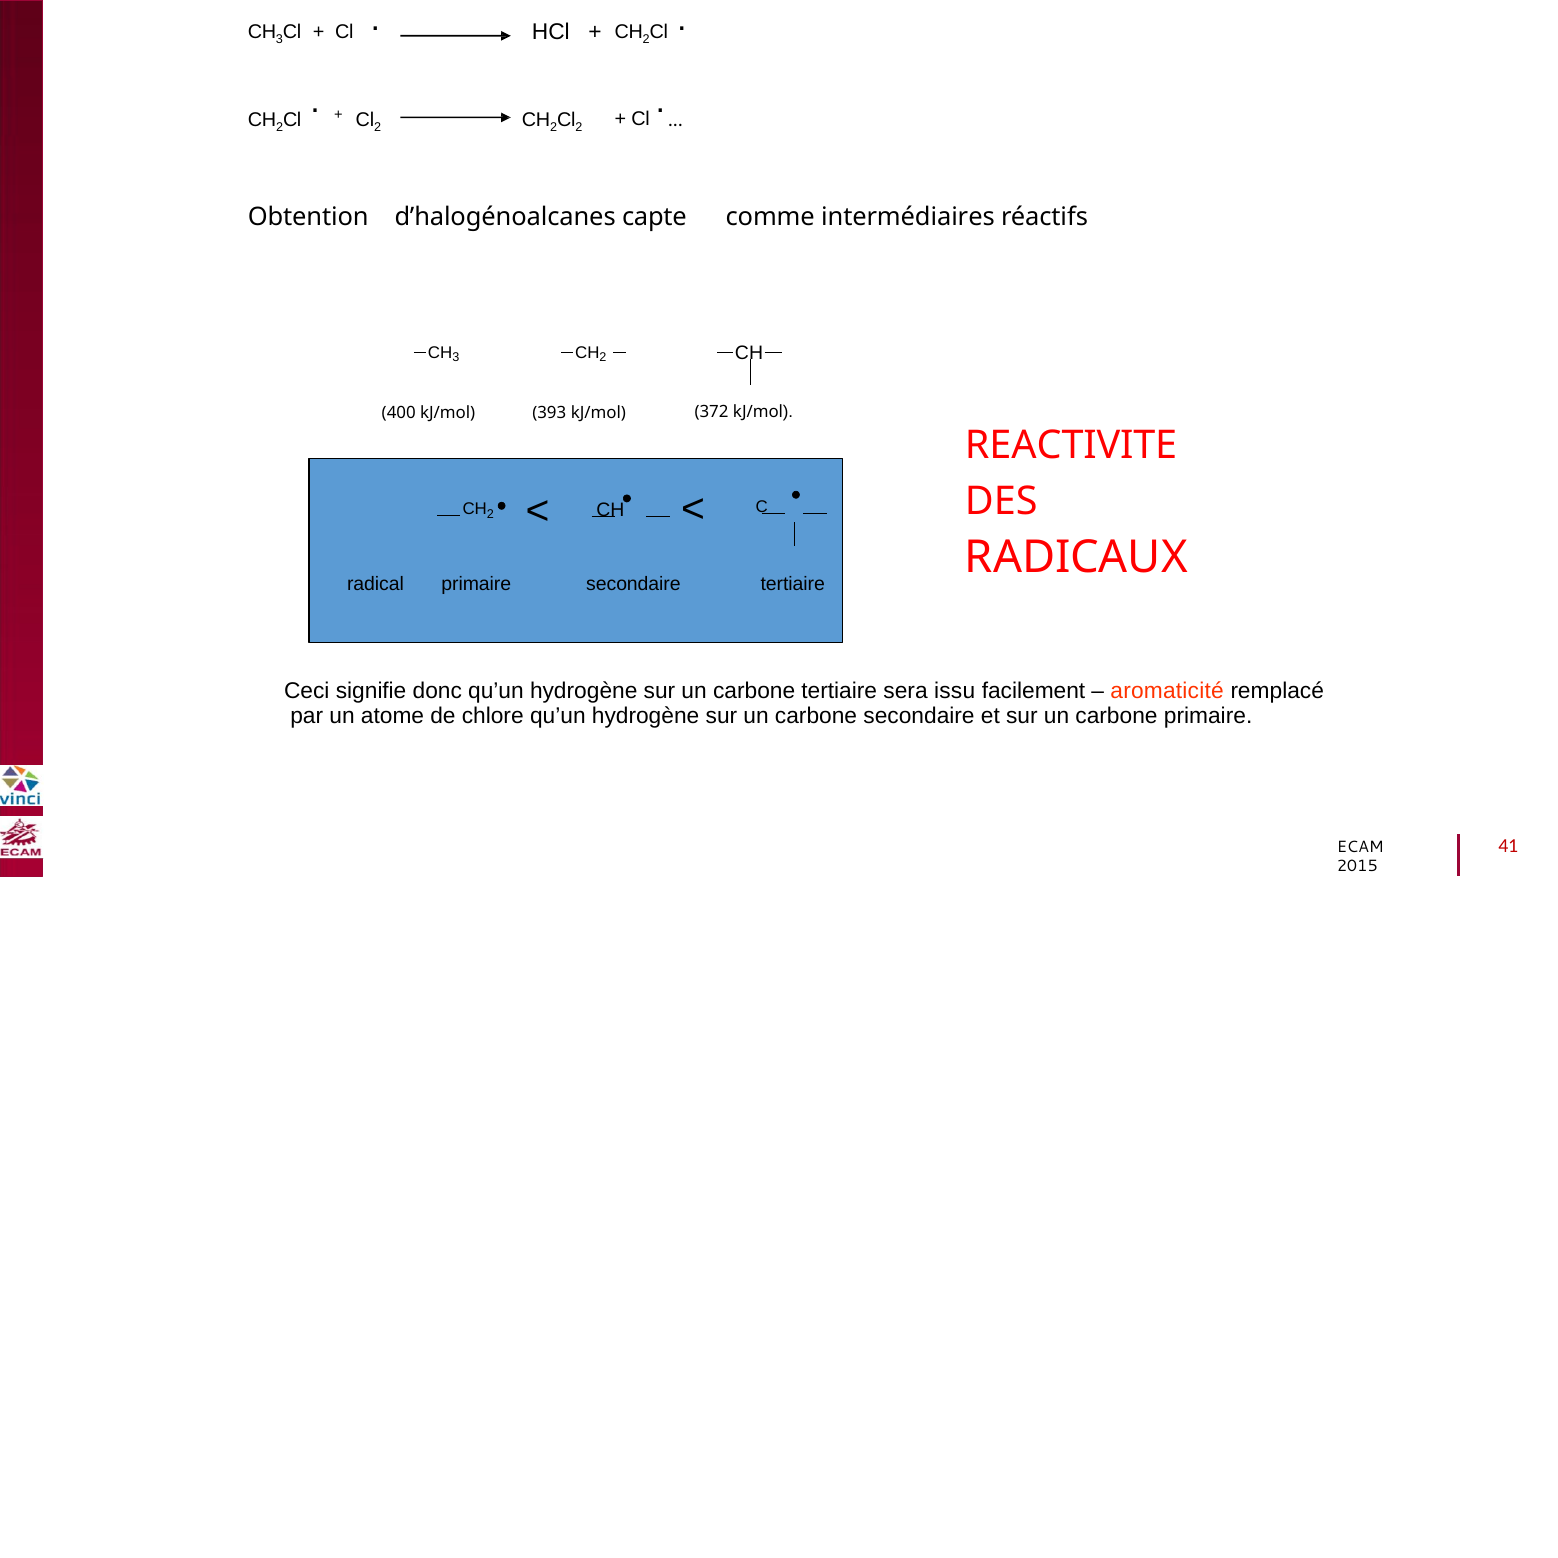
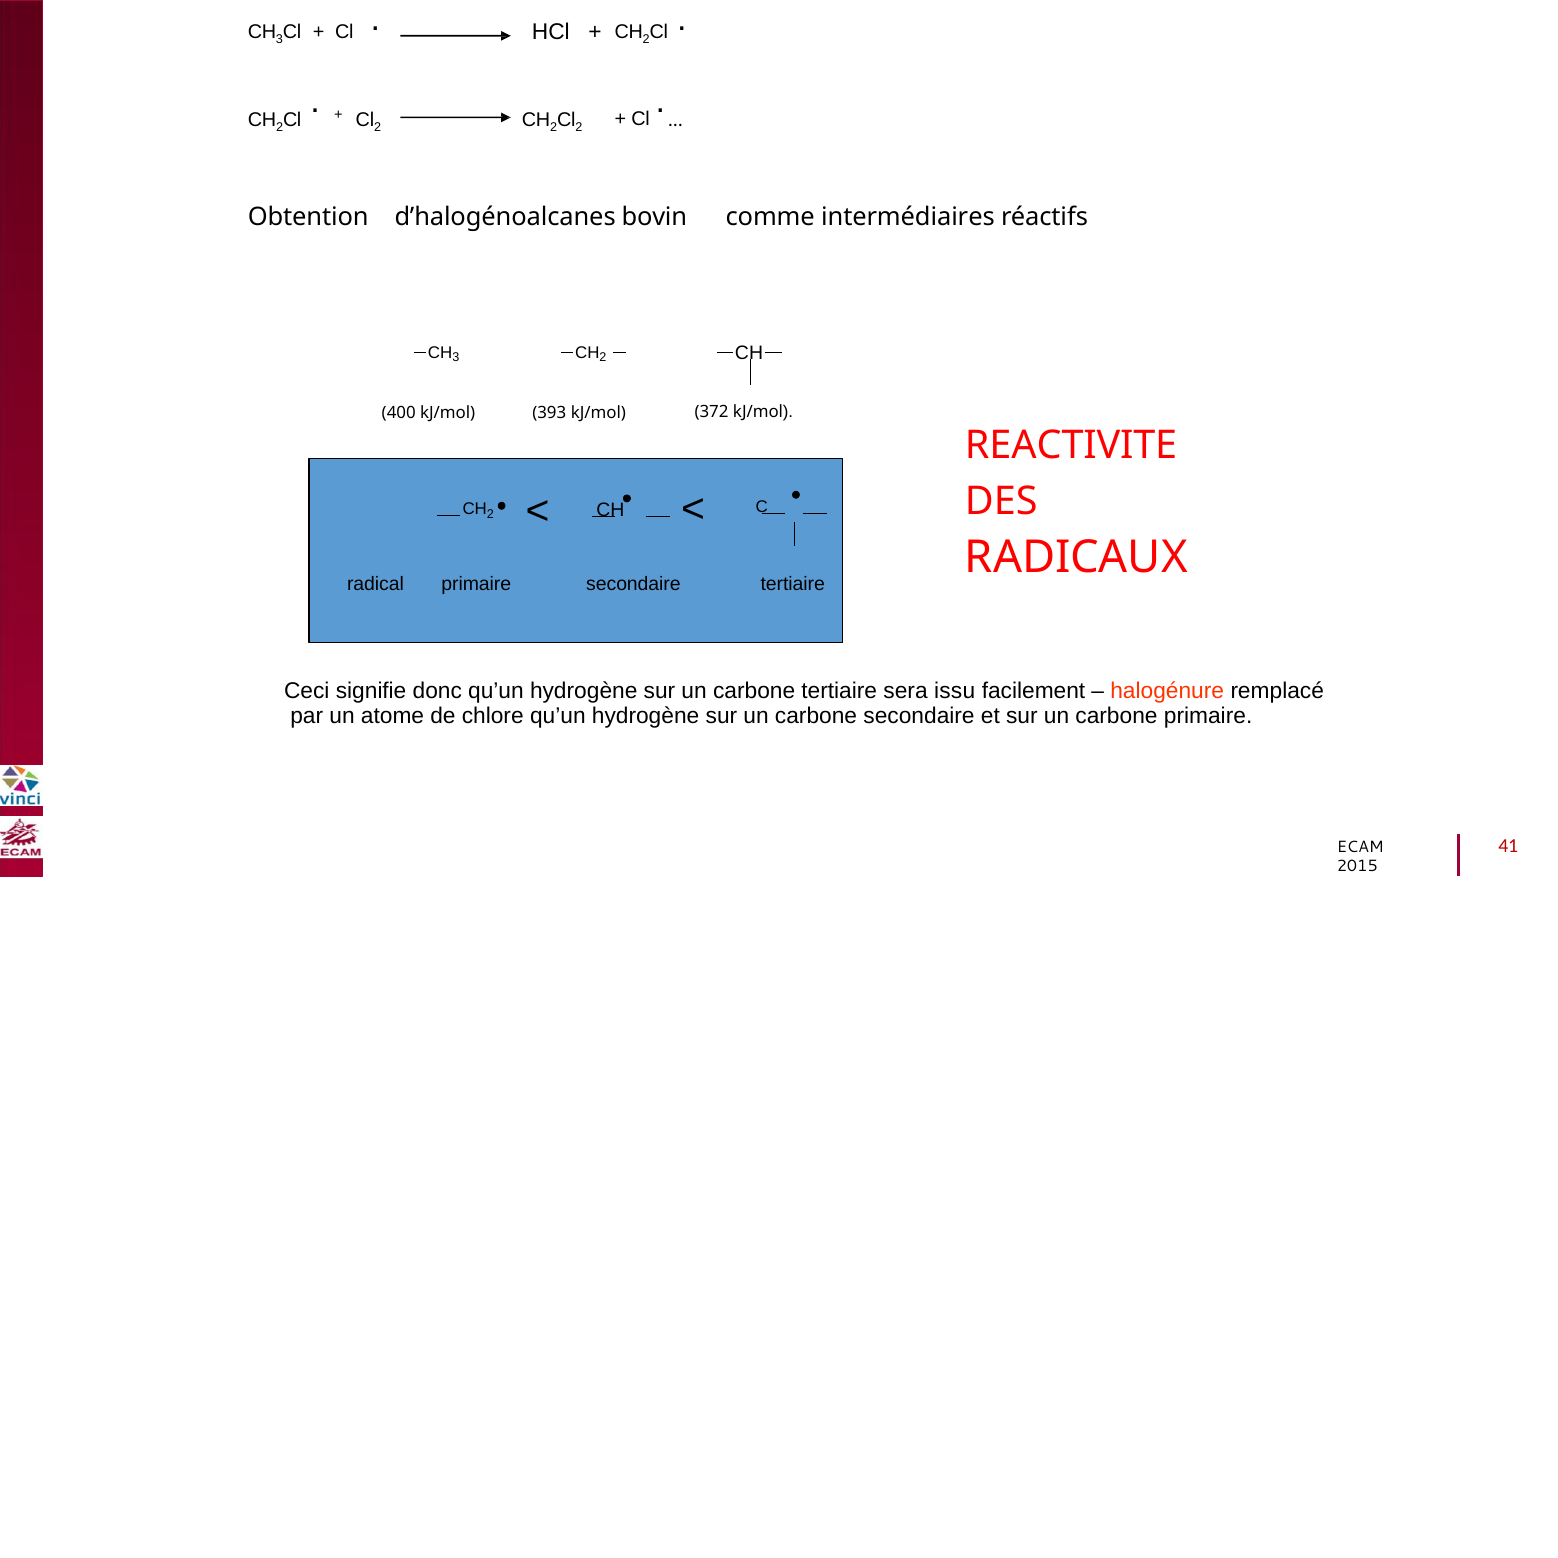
capte: capte -> bovin (654, 217)
aromaticité: aromaticité -> halogénure (1167, 691)
